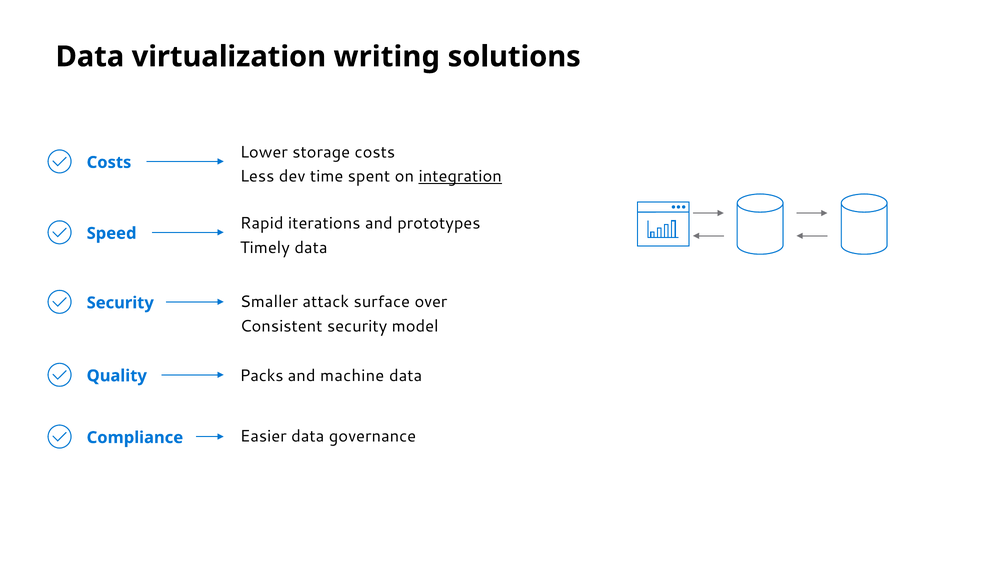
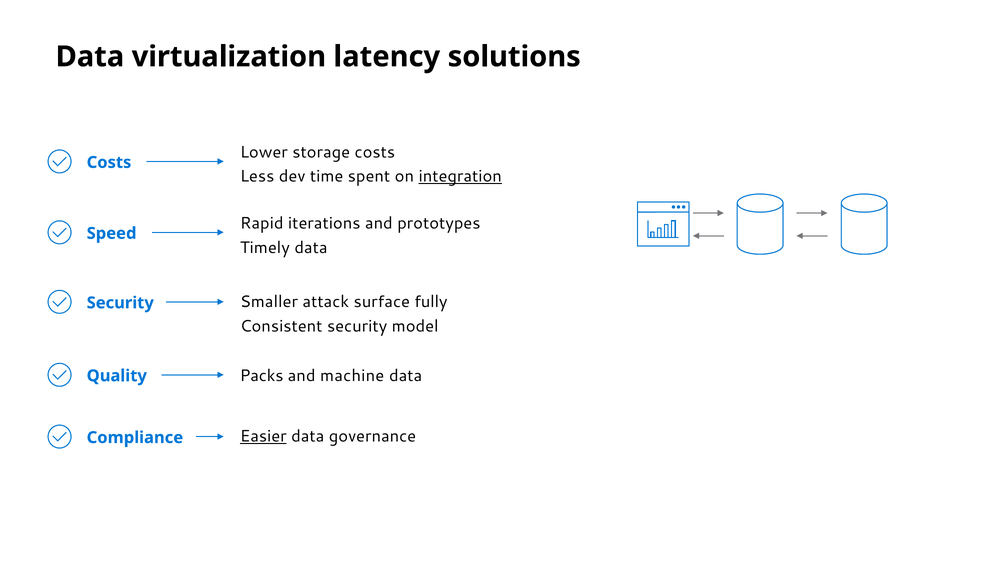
writing: writing -> latency (387, 57)
over: over -> fully (431, 302)
Easier underline: none -> present (263, 436)
